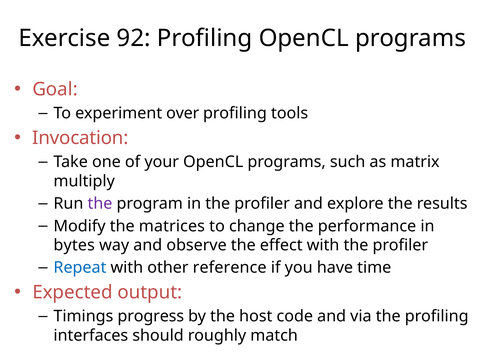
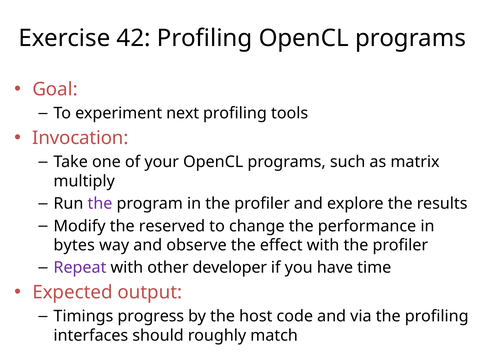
92: 92 -> 42 (134, 38)
over: over -> next (183, 113)
matrices: matrices -> reserved (172, 226)
Repeat colour: blue -> purple (80, 268)
reference: reference -> developer (230, 268)
